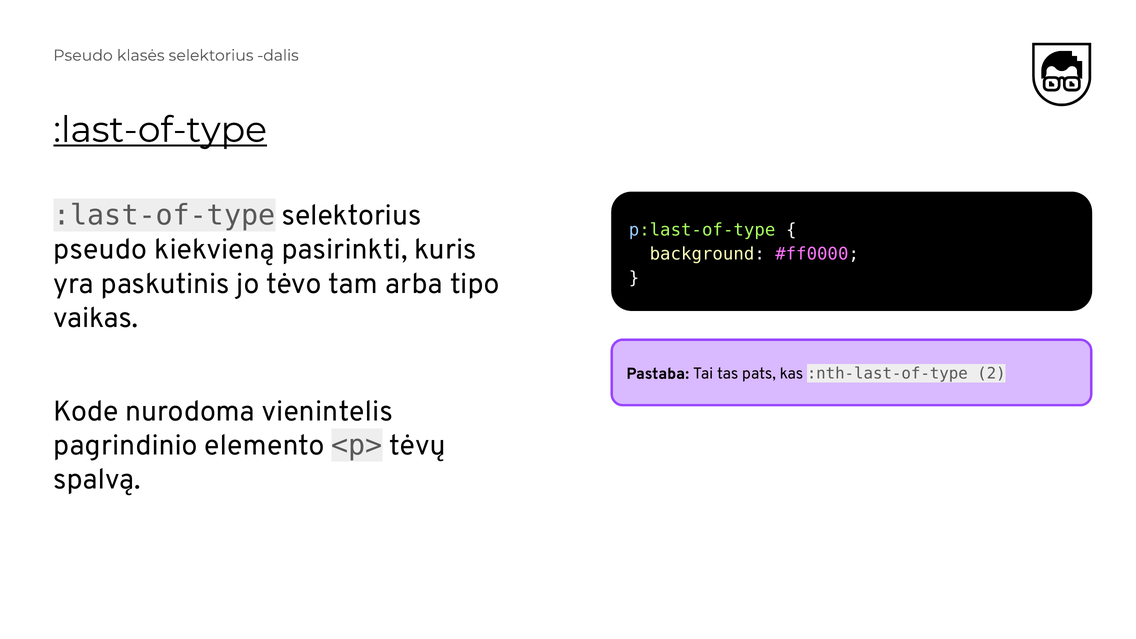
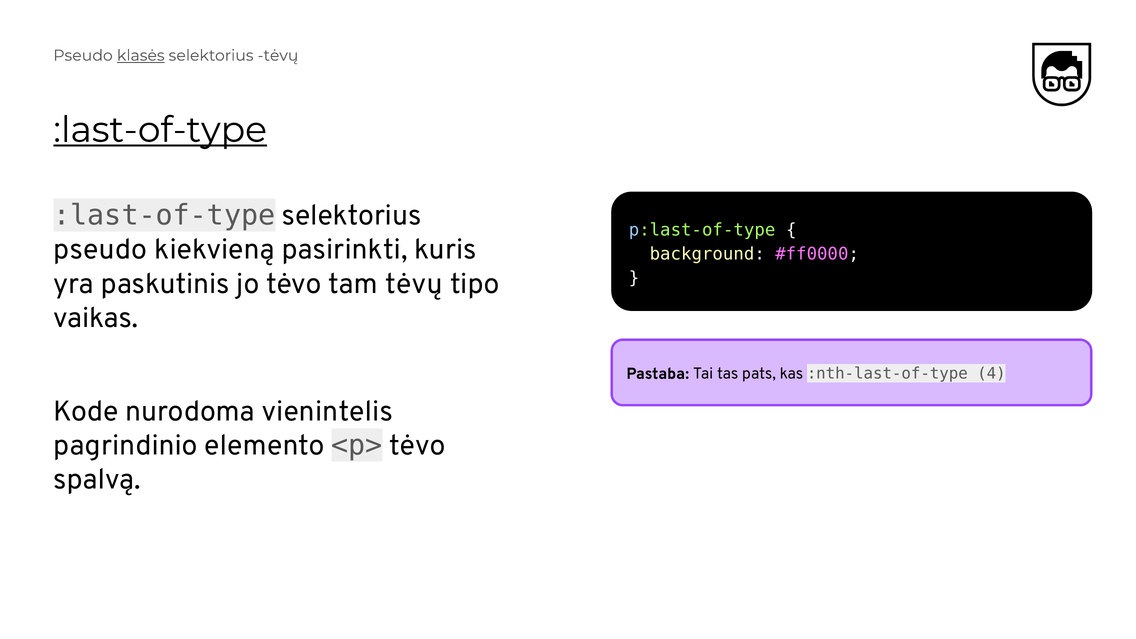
klasės underline: none -> present (141, 56)
selektorius dalis: dalis -> tėvų (278, 56)
tam arba: arba -> tėvų (414, 284)
2: 2 -> 4 (991, 374)
<p> tėvų: tėvų -> tėvo (417, 445)
